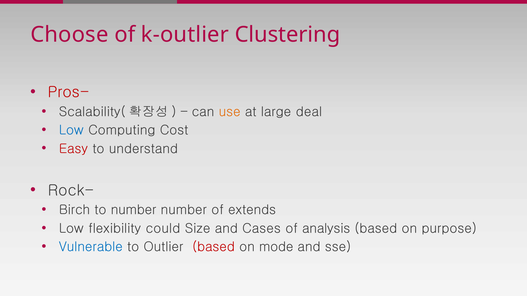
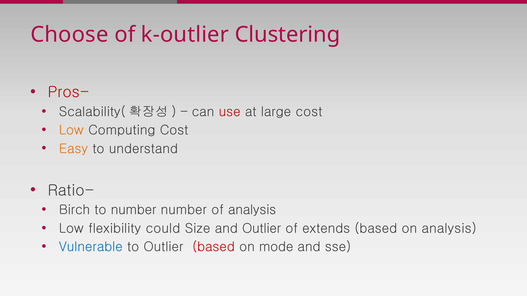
use colour: orange -> red (230, 112)
large deal: deal -> cost (309, 112)
Low colour: blue -> orange (71, 130)
Easy colour: red -> orange (73, 149)
Rock-: Rock- -> Ratio- (71, 191)
of extends: extends -> analysis (252, 210)
and Cases: Cases -> Outlier (262, 229)
analysis: analysis -> extends (326, 229)
on purpose: purpose -> analysis (449, 229)
